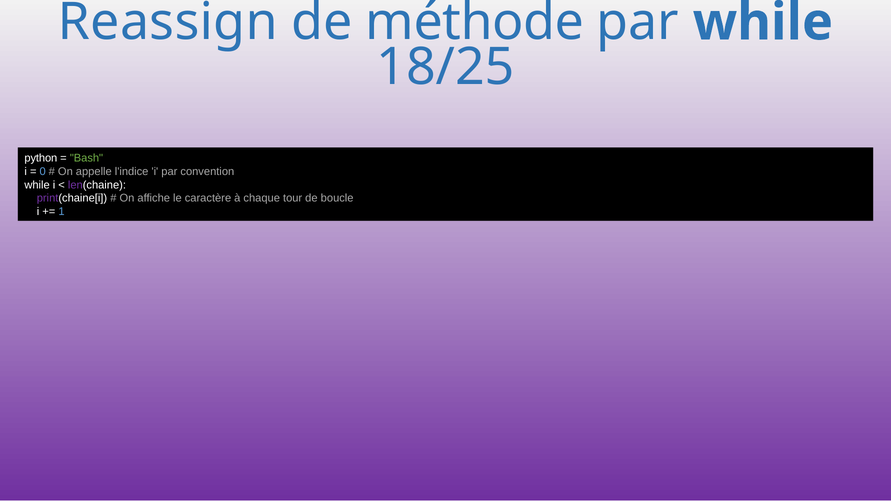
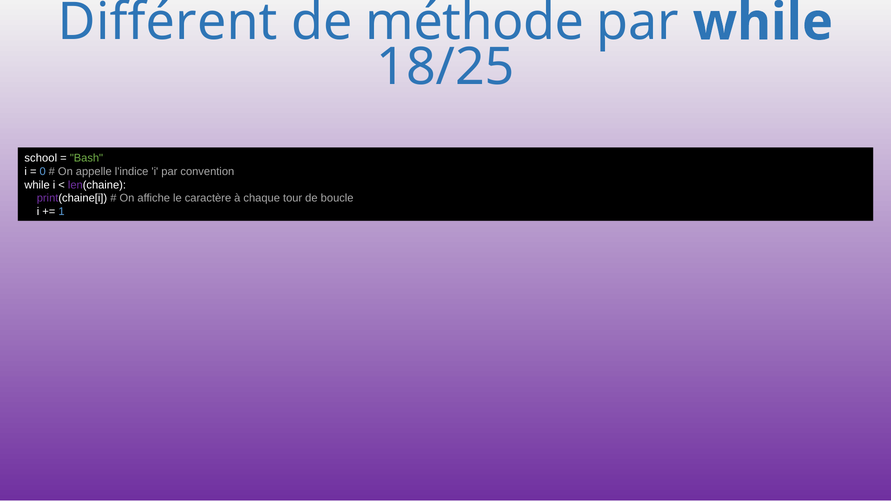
Reassign: Reassign -> Différent (168, 22)
python: python -> school (41, 158)
